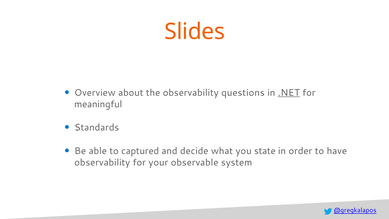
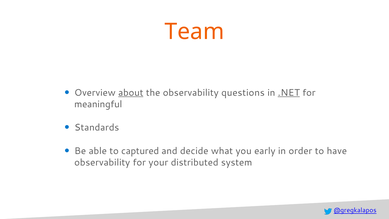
Slides: Slides -> Team (194, 32)
about underline: none -> present (131, 93)
state: state -> early (265, 151)
observable: observable -> distributed (195, 162)
